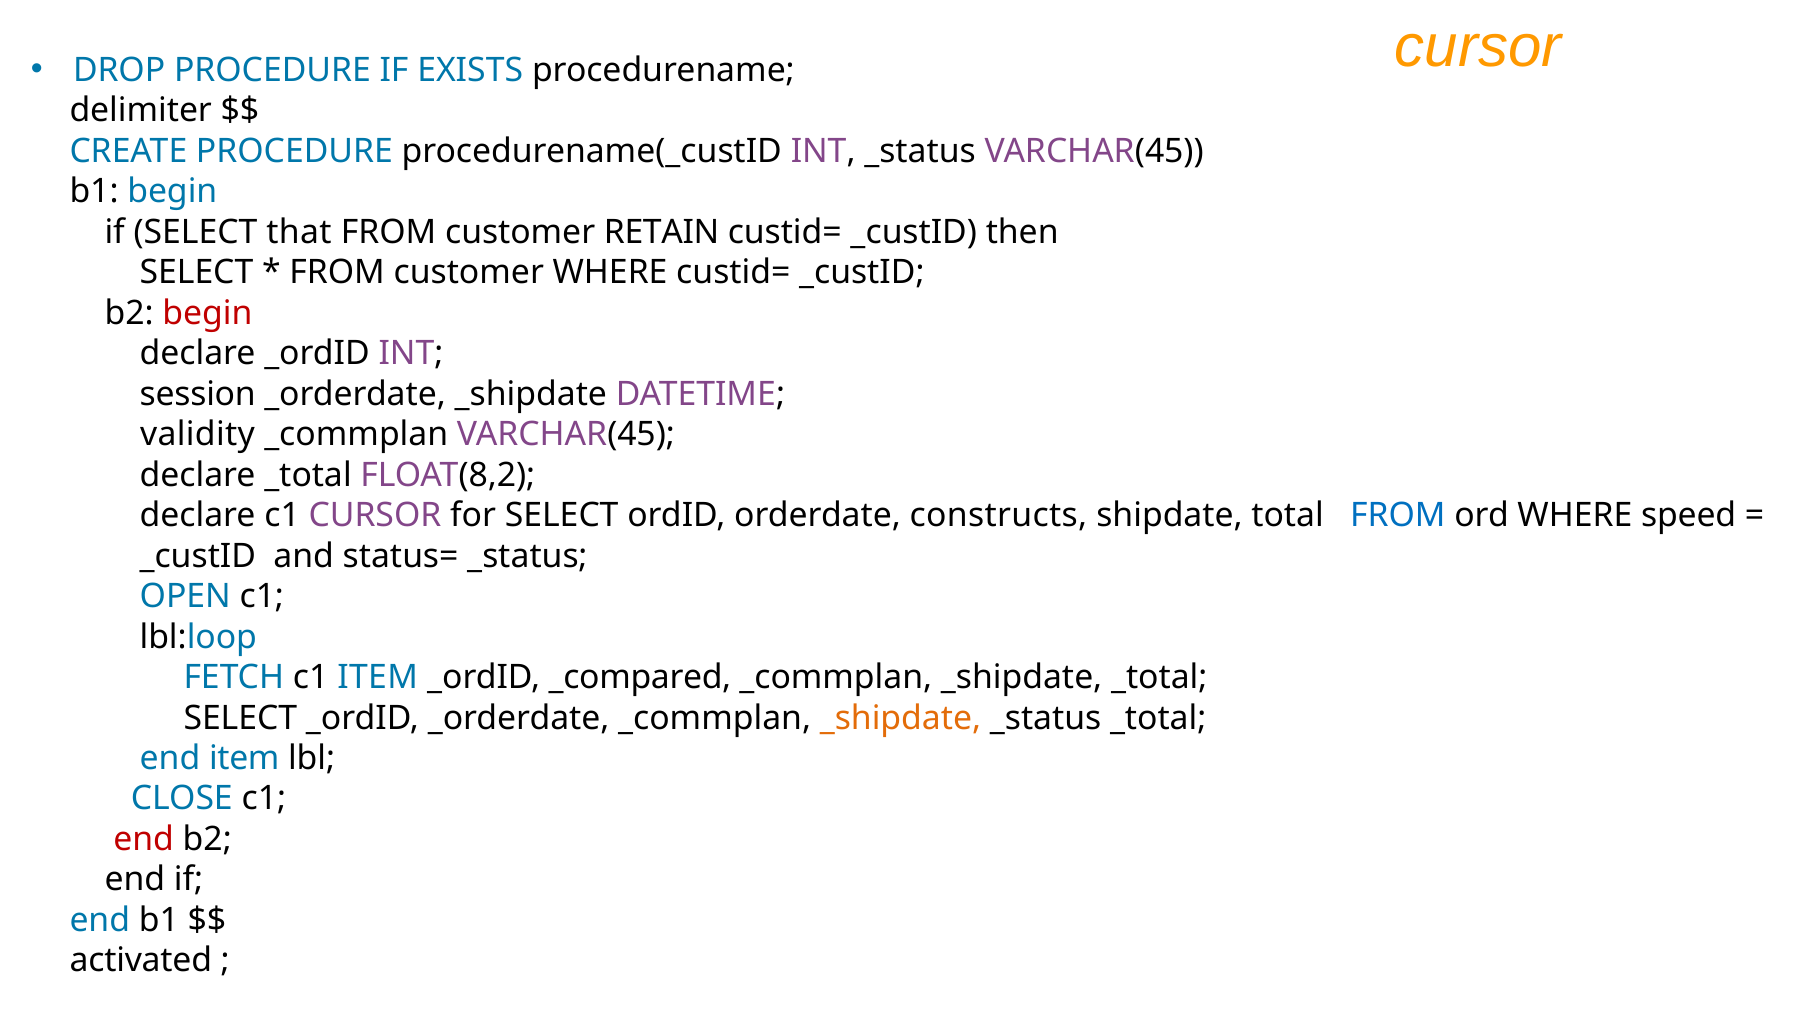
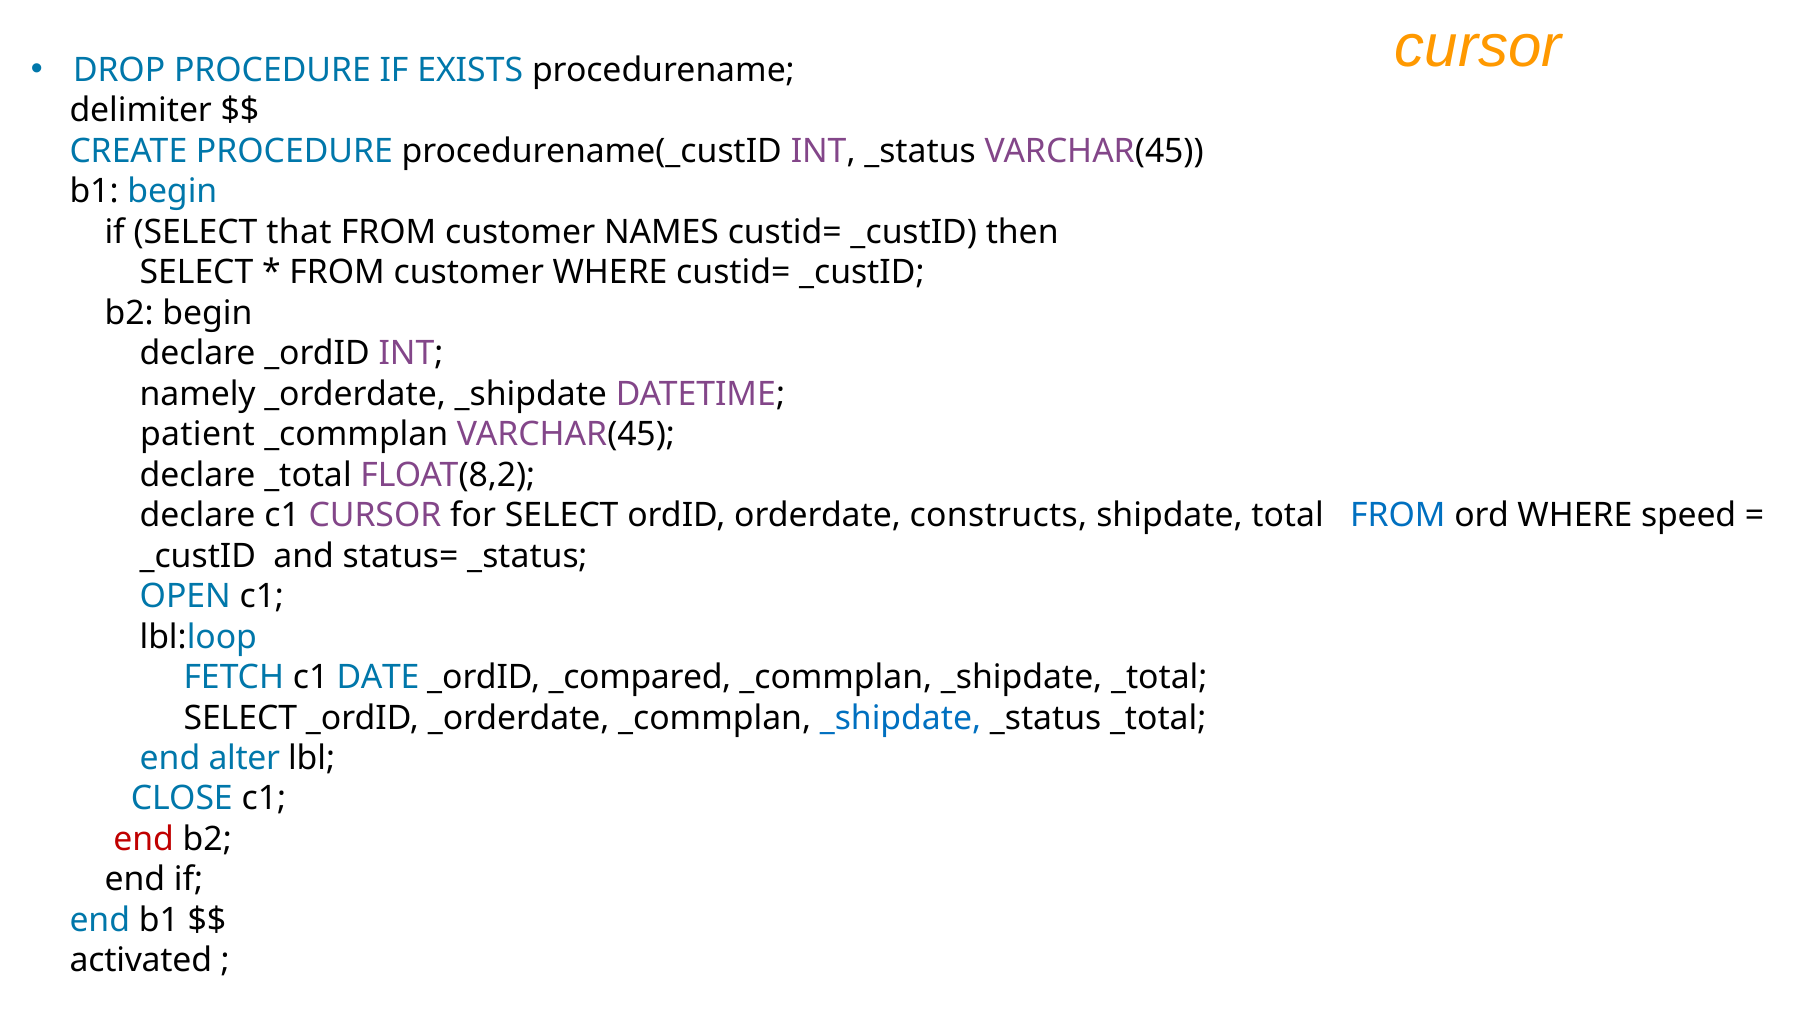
RETAIN: RETAIN -> NAMES (661, 232)
begin colour: red -> black (207, 313)
session: session -> namely (198, 394)
validity: validity -> patient (197, 435)
c1 ITEM: ITEM -> DATE (378, 678)
_shipdate colour: orange -> blue (900, 718)
end item: item -> alter (244, 759)
